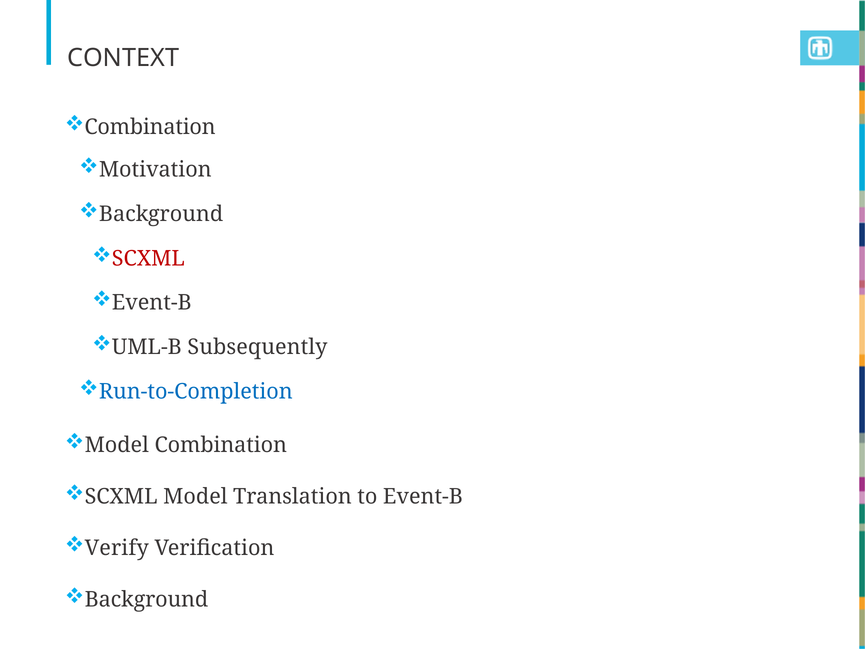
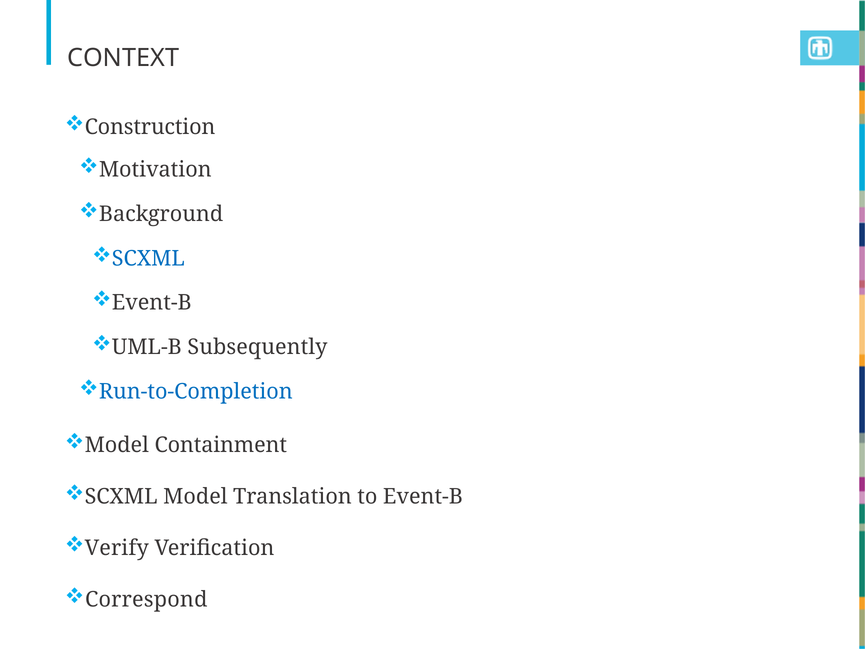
Combination: Combination -> Construction (150, 127)
SCXML colour: red -> blue (148, 258)
Model Combination: Combination -> Containment (221, 445)
Background: Background -> Correspond (146, 599)
